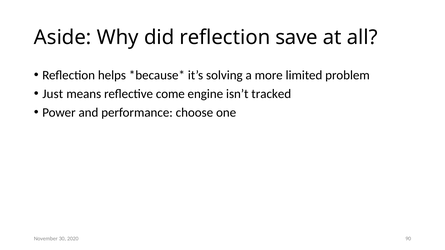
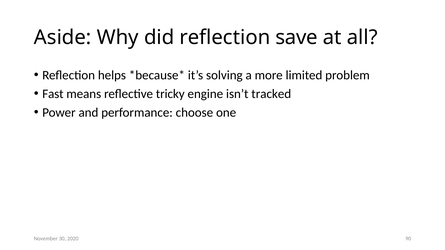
Just: Just -> Fast (53, 94)
come: come -> tricky (170, 94)
